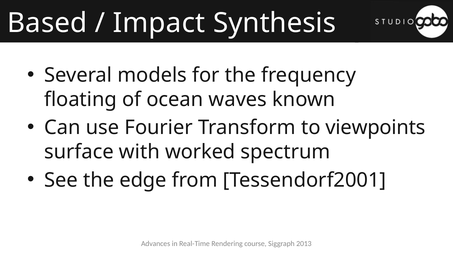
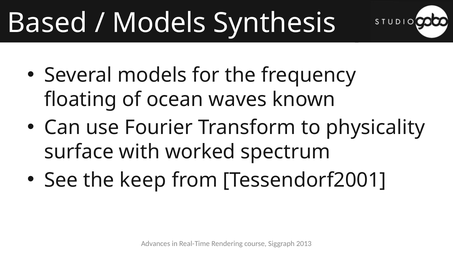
Impact: Impact -> Models (159, 23)
viewpoints: viewpoints -> physicality (375, 128)
edge: edge -> keep (143, 180)
